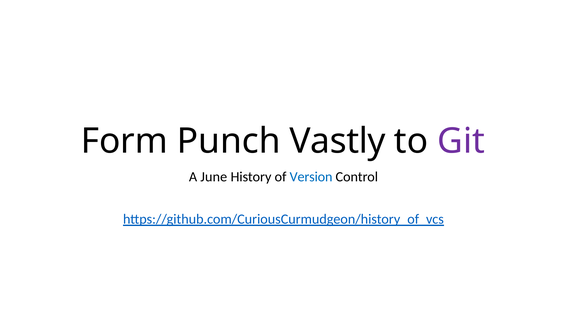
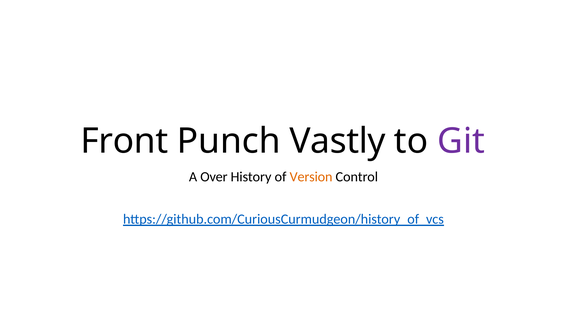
Form: Form -> Front (124, 141)
June: June -> Over (214, 177)
Version colour: blue -> orange (311, 177)
